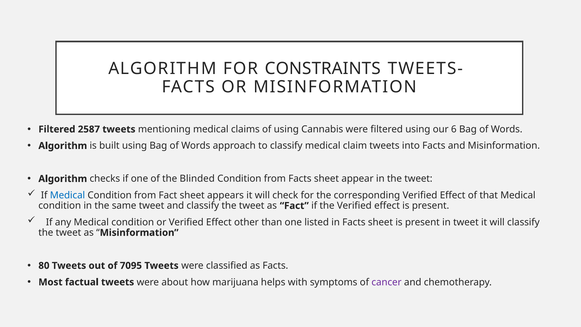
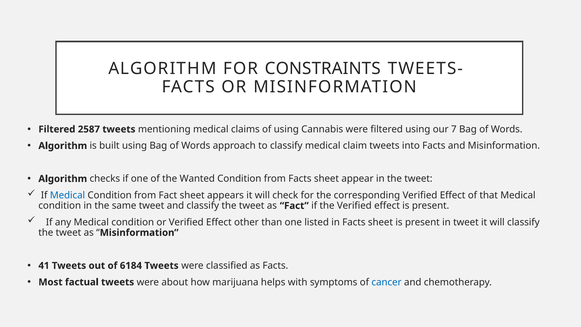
6: 6 -> 7 (454, 129)
Blinded: Blinded -> Wanted (197, 179)
80: 80 -> 41 (44, 265)
7095: 7095 -> 6184 (131, 265)
cancer colour: purple -> blue (387, 282)
